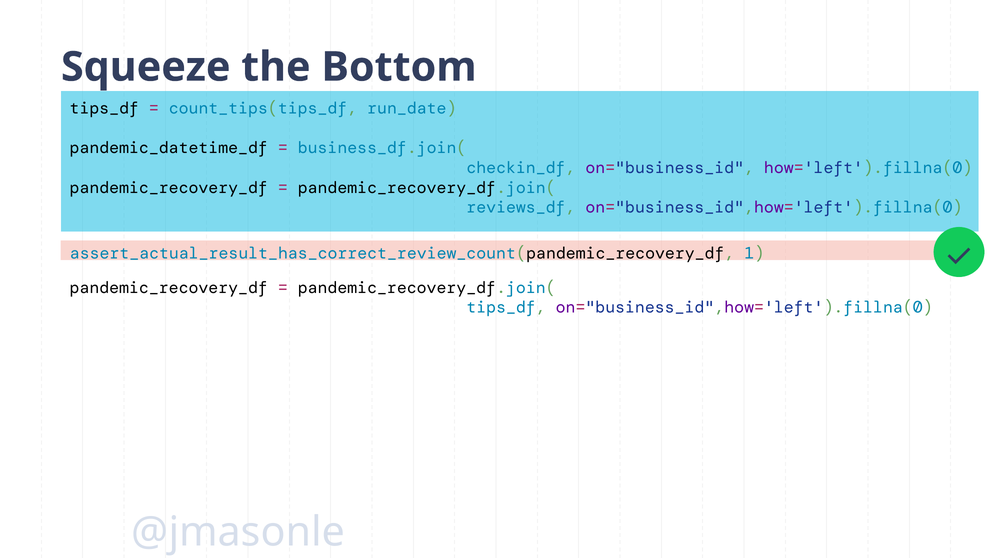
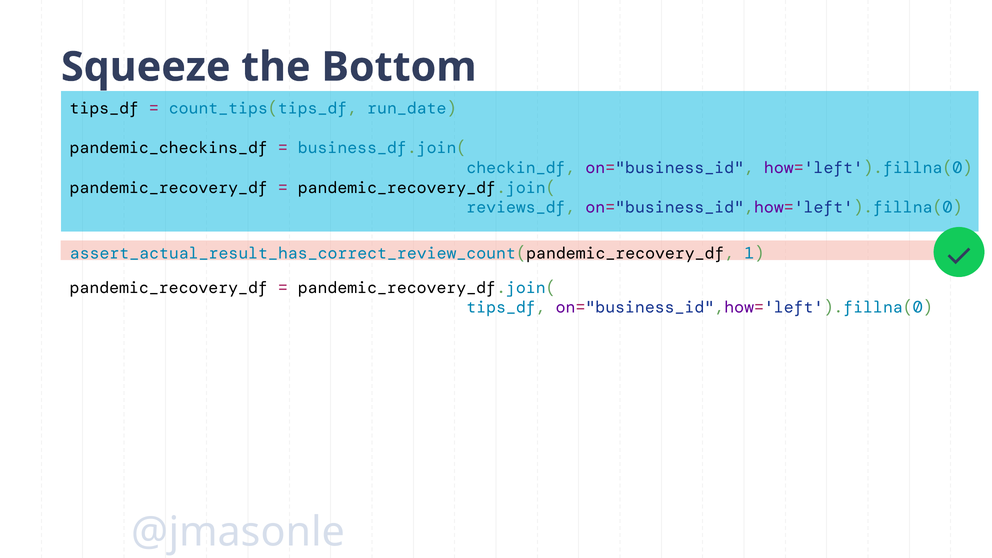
pandemic_datetime_df: pandemic_datetime_df -> pandemic_checkins_df (169, 148)
